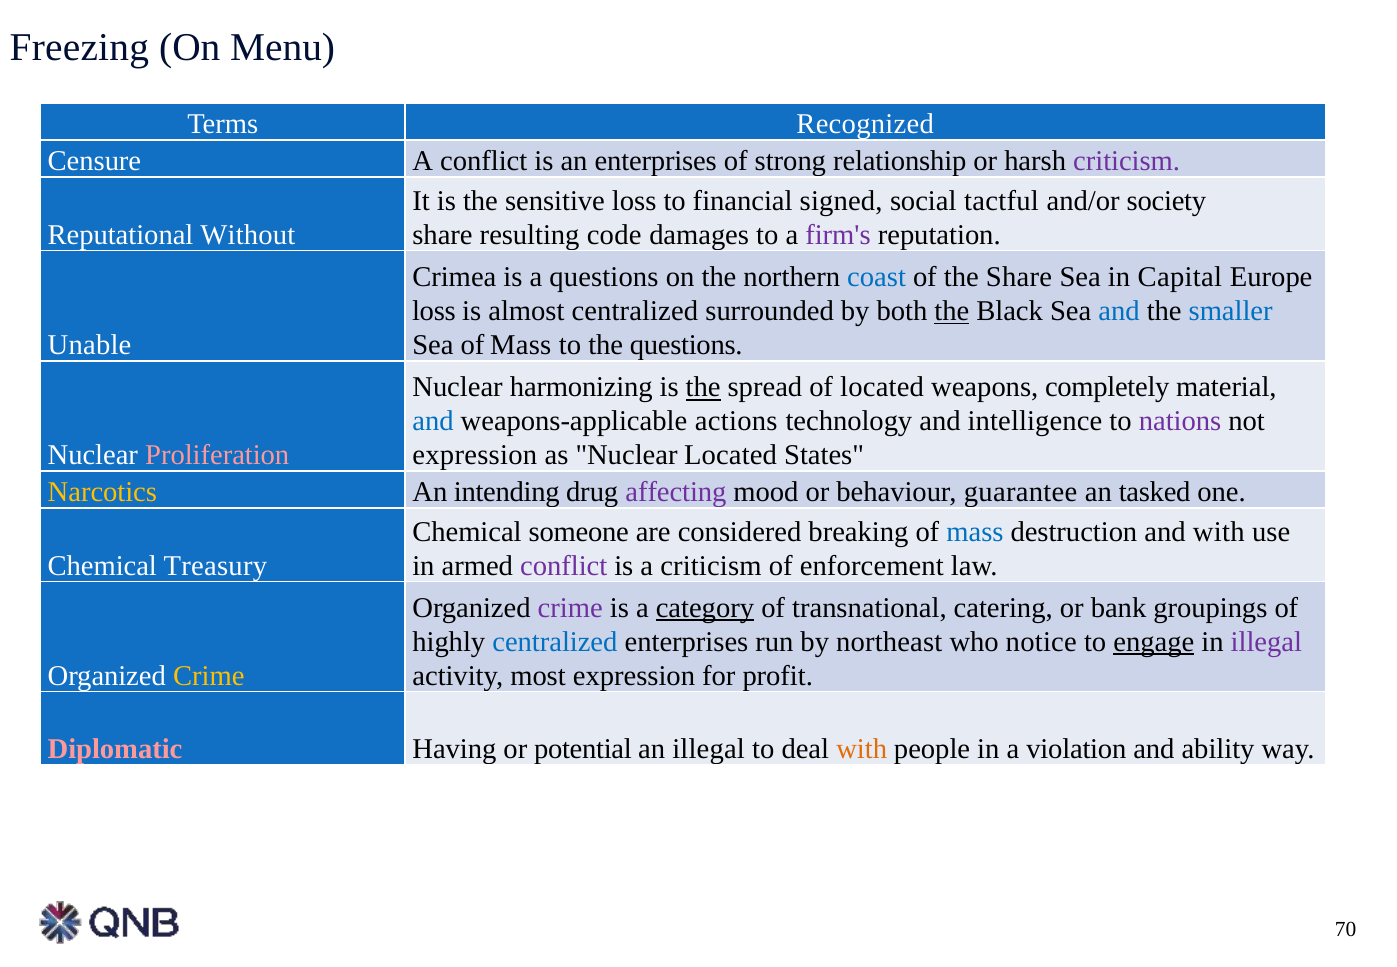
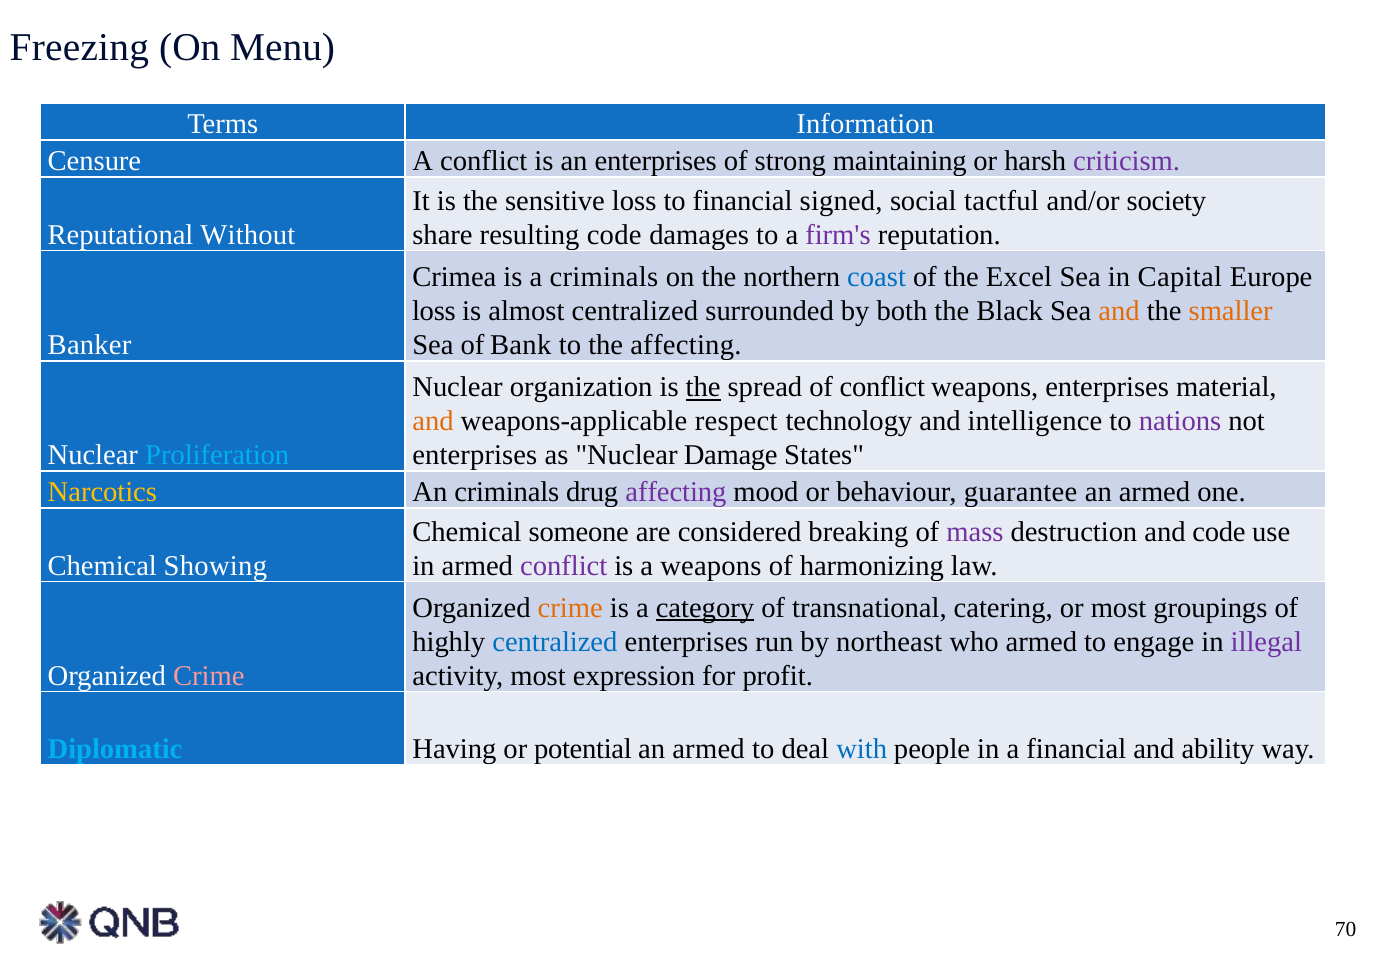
Recognized: Recognized -> Information (865, 124)
relationship: relationship -> maintaining (900, 161)
a questions: questions -> criminals (604, 277)
the Share: Share -> Excel (1019, 277)
the underline: present -> none (952, 311)
and colour: blue -> orange (1119, 311)
smaller colour: blue -> orange (1231, 311)
Unable: Unable -> Banker (90, 345)
Sea of Mass: Mass -> Bank (521, 345)
the questions: questions -> affecting (686, 345)
harmonizing: harmonizing -> organization (581, 387)
of located: located -> conflict (882, 387)
weapons completely: completely -> enterprises (1107, 387)
and colour: blue -> orange (433, 421)
actions: actions -> respect (736, 421)
Proliferation colour: pink -> light blue (217, 455)
expression: expression -> enterprises (475, 455)
Nuclear Located: Located -> Damage (731, 455)
An intending: intending -> criminals (507, 492)
tasked: tasked -> armed (1155, 492)
mass colour: blue -> purple (975, 532)
and with: with -> code (1219, 532)
Treasury: Treasury -> Showing (215, 566)
a criticism: criticism -> weapons (711, 566)
enforcement: enforcement -> harmonizing (872, 566)
crime colour: purple -> orange (570, 608)
or bank: bank -> most (1119, 608)
who notice: notice -> armed (1041, 642)
engage underline: present -> none (1154, 642)
Crime colour: yellow -> pink (209, 676)
Diplomatic colour: pink -> light blue (115, 750)
illegal: illegal -> armed (709, 750)
with colour: orange -> blue (862, 750)
a violation: violation -> financial (1076, 750)
